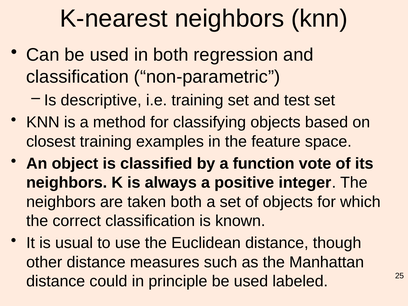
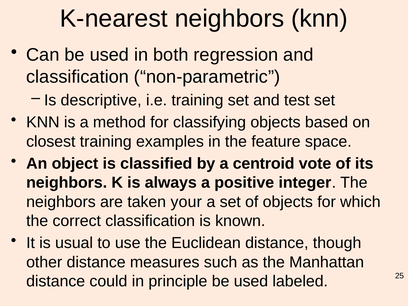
function: function -> centroid (264, 164)
taken both: both -> your (186, 202)
